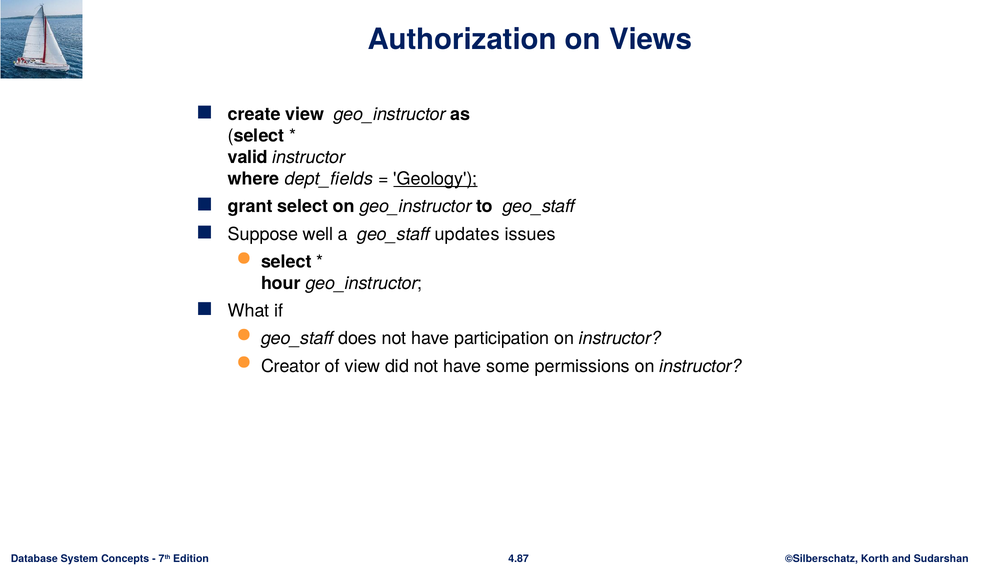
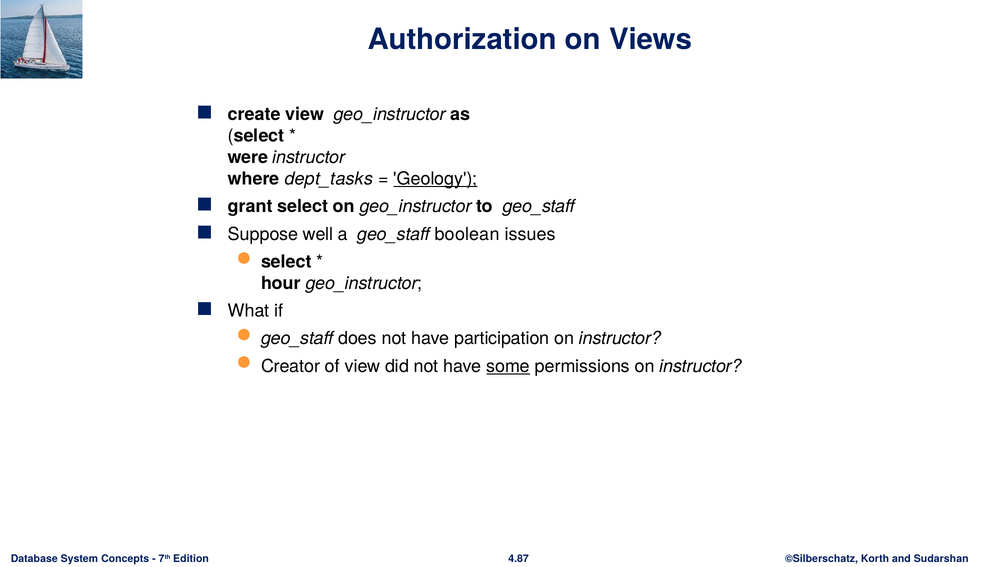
valid: valid -> were (248, 157)
dept_fields: dept_fields -> dept_tasks (329, 179)
updates: updates -> boolean (467, 234)
some underline: none -> present (508, 366)
